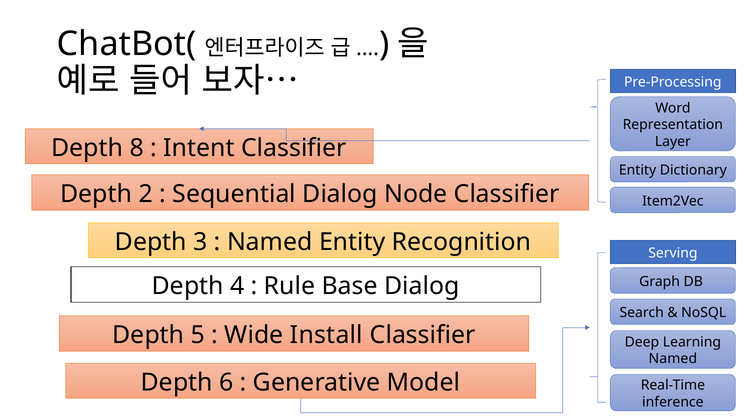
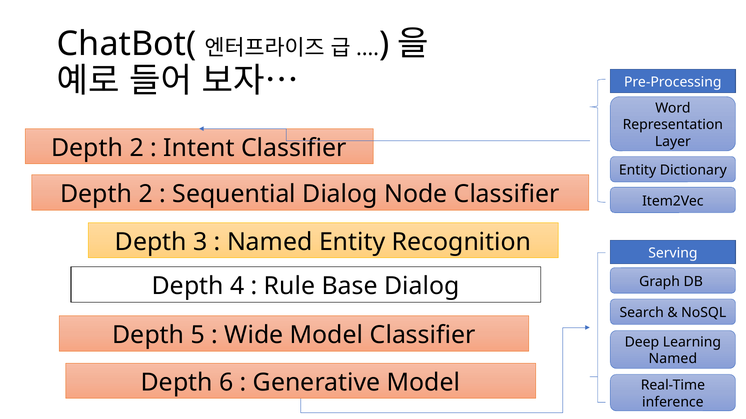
8: 8 -> 2 (137, 148)
Wide Install: Install -> Model (327, 336)
